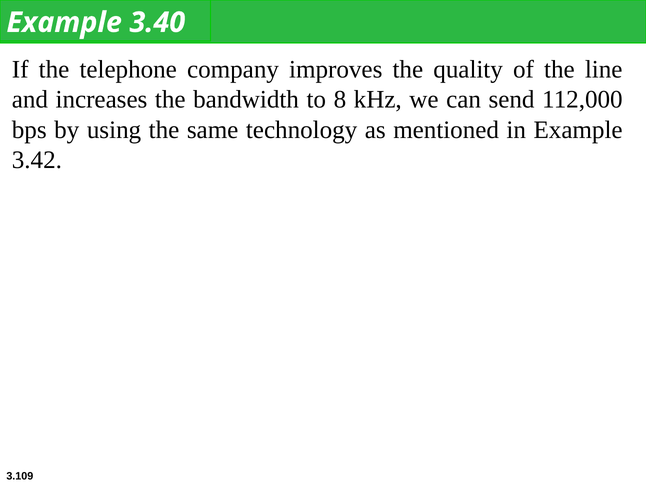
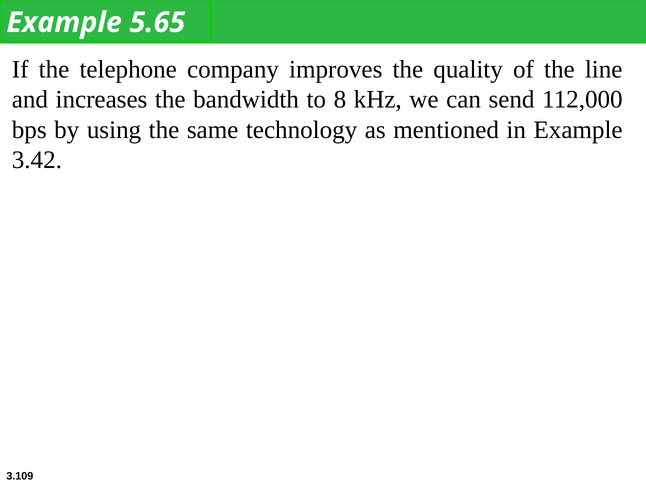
3.40: 3.40 -> 5.65 (157, 22)
